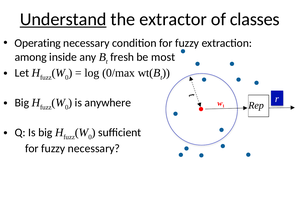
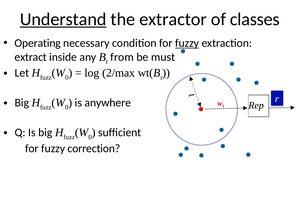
fuzzy underline: none -> present (187, 43)
among: among -> extract (31, 57)
fresh: fresh -> from (122, 57)
most: most -> must (163, 57)
0/max: 0/max -> 2/max (119, 73)
fuzzy necessary: necessary -> correction (94, 148)
